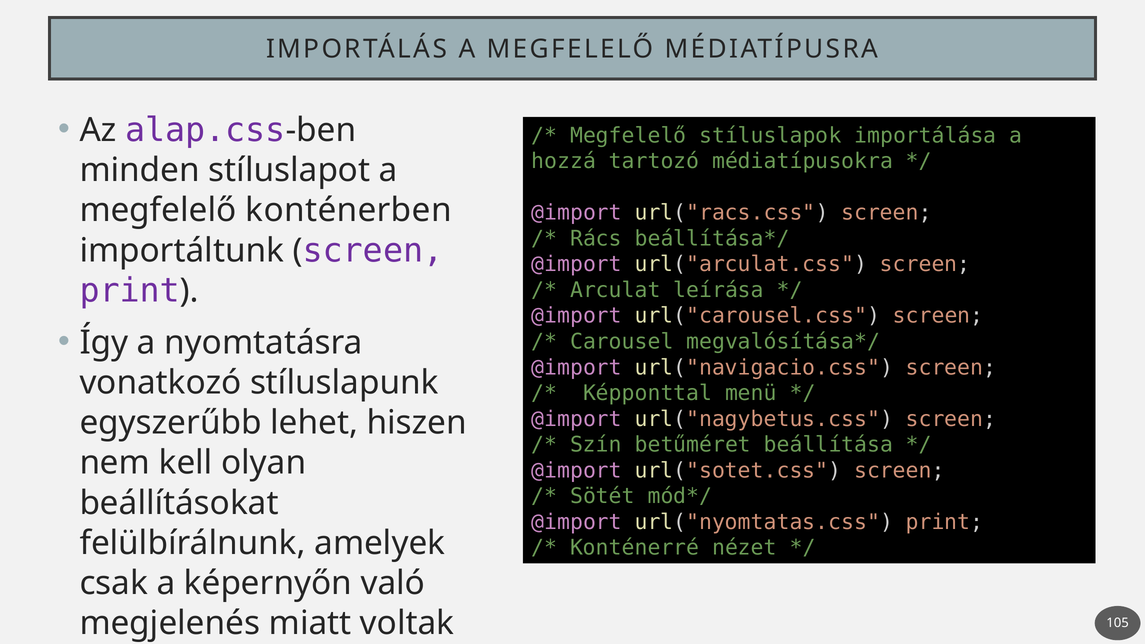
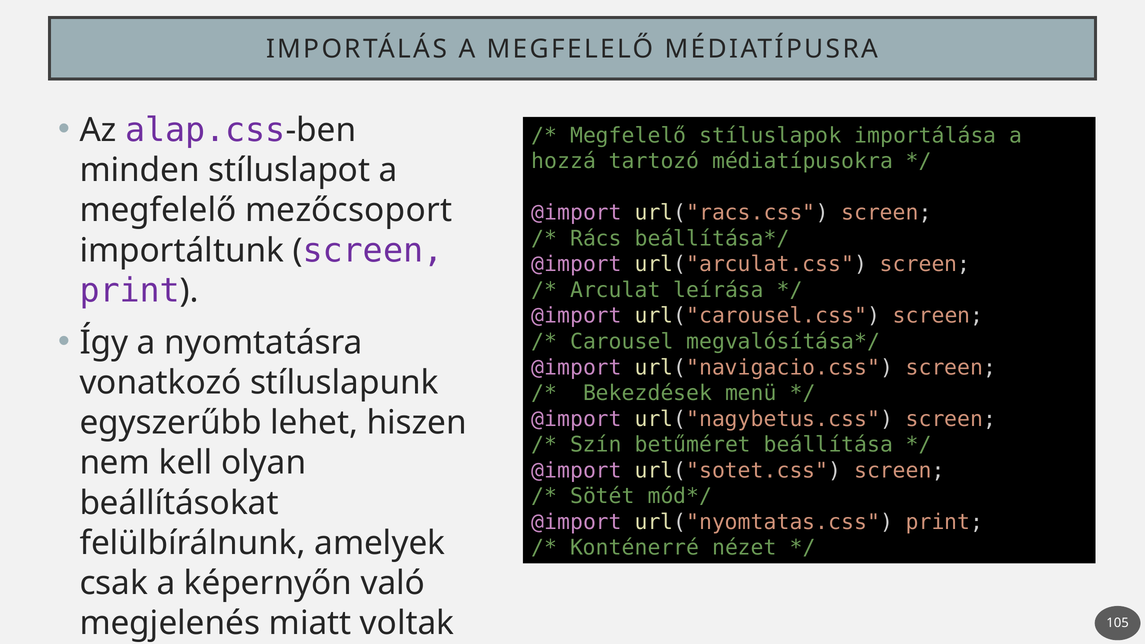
konténerben: konténerben -> mezőcsoport (349, 210)
Képponttal: Képponttal -> Bekezdések (648, 393)
